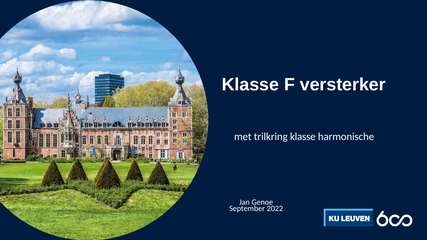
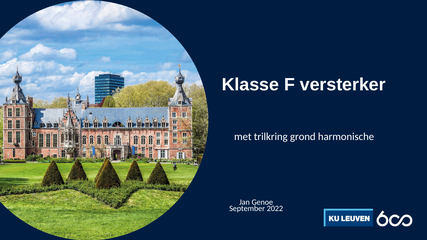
trilkring klasse: klasse -> grond (303, 137)
